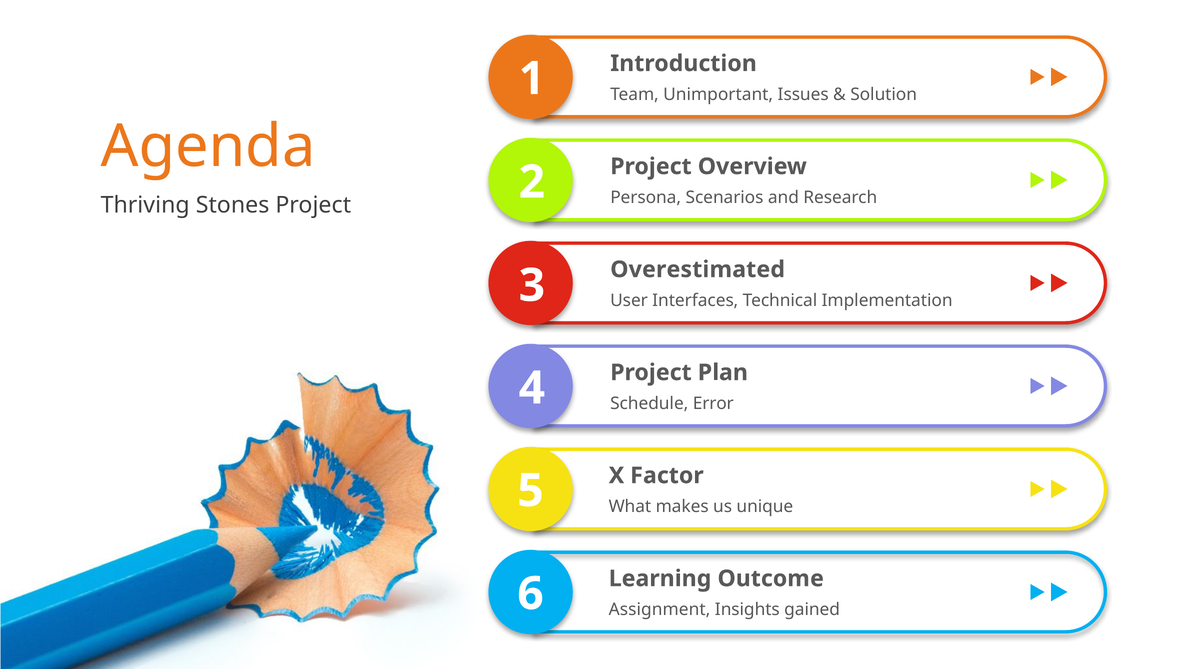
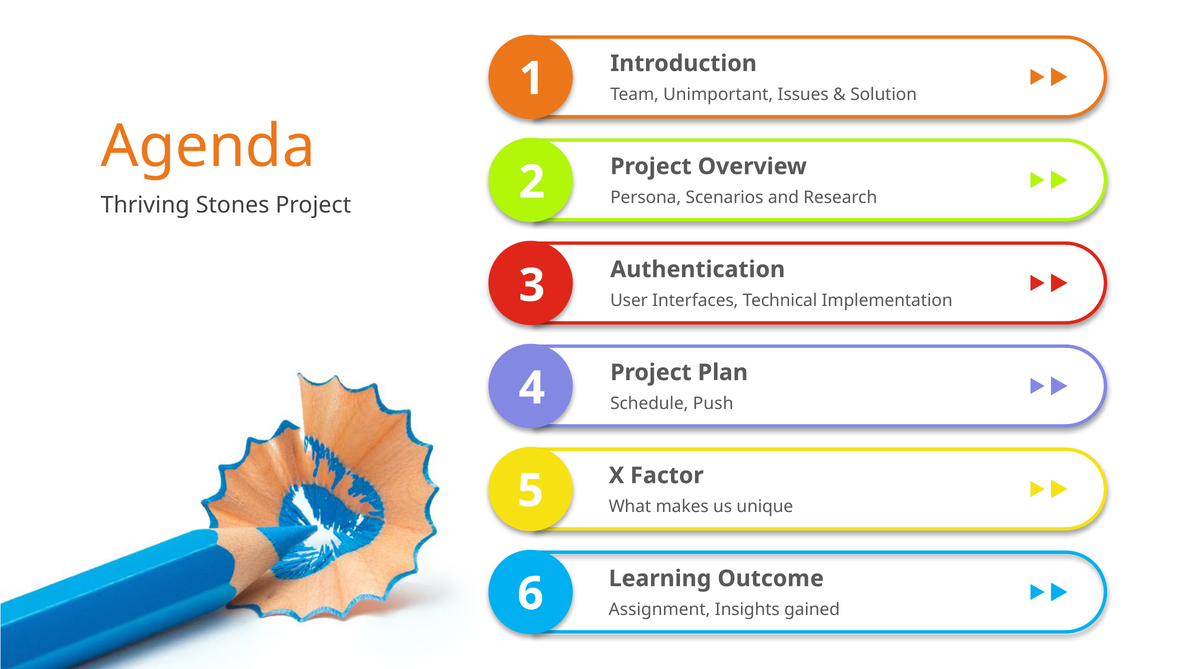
Overestimated: Overestimated -> Authentication (698, 270)
Error: Error -> Push (713, 404)
